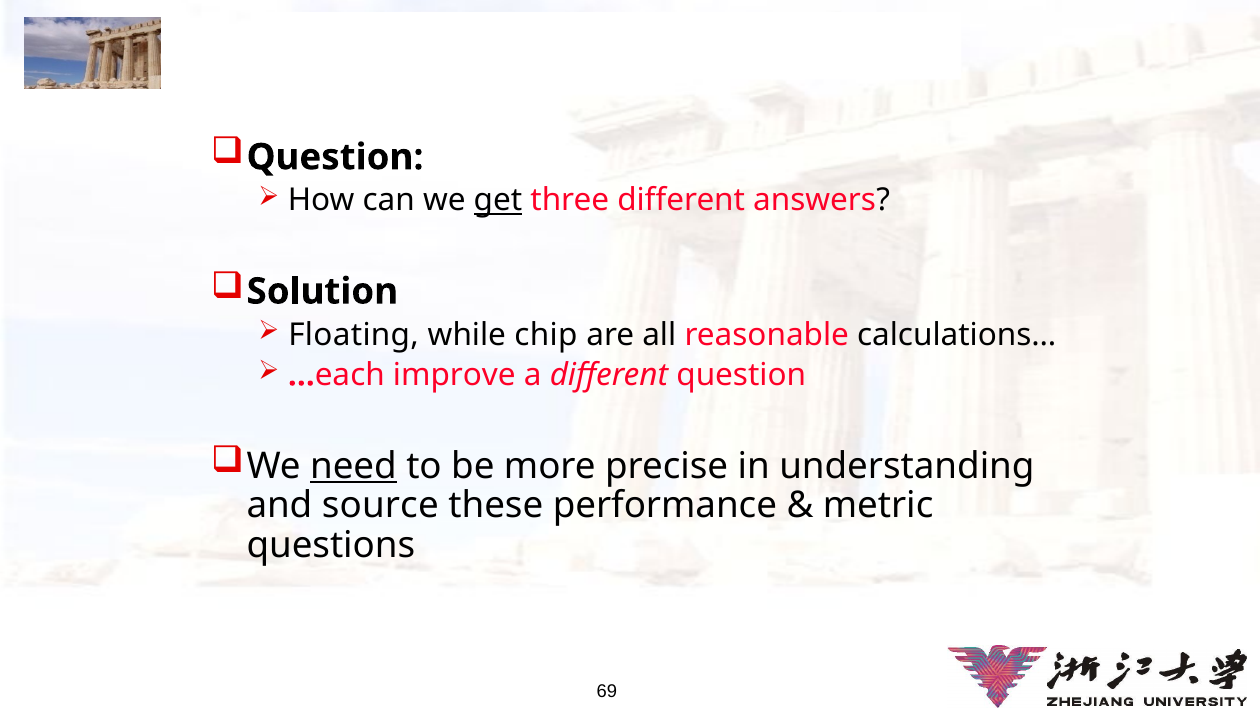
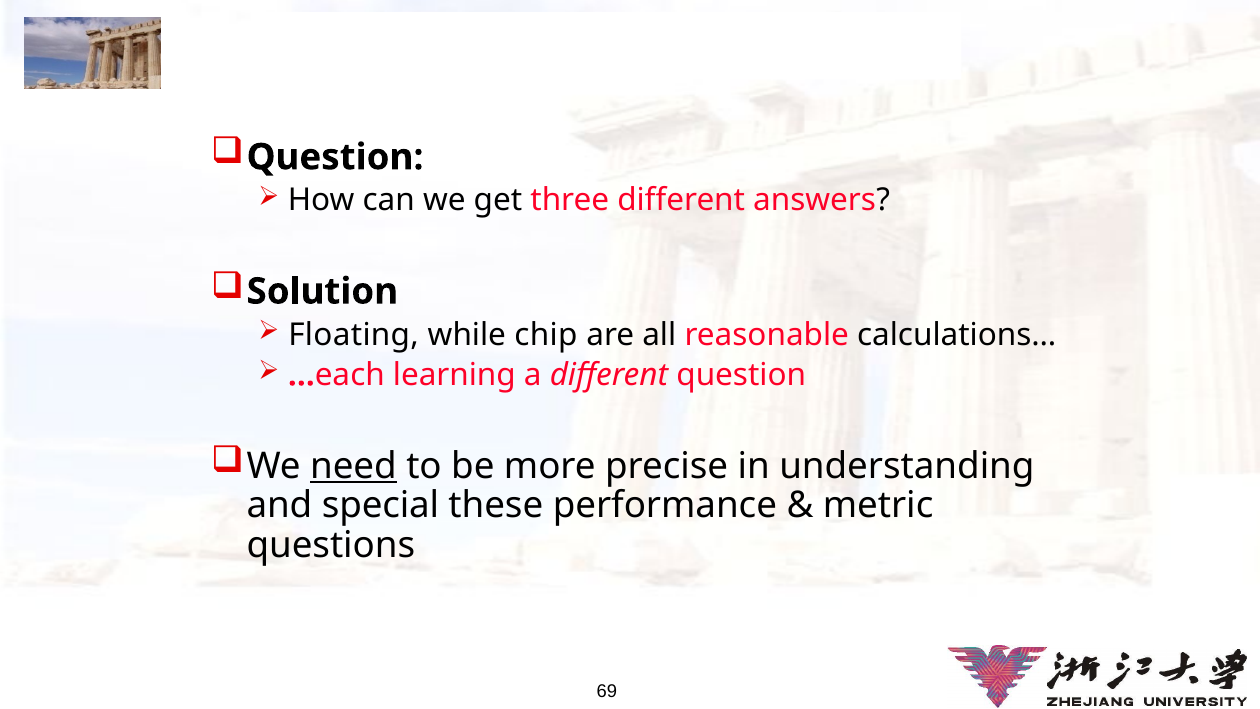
get underline: present -> none (498, 200)
improve: improve -> learning (454, 375)
source: source -> special (380, 505)
